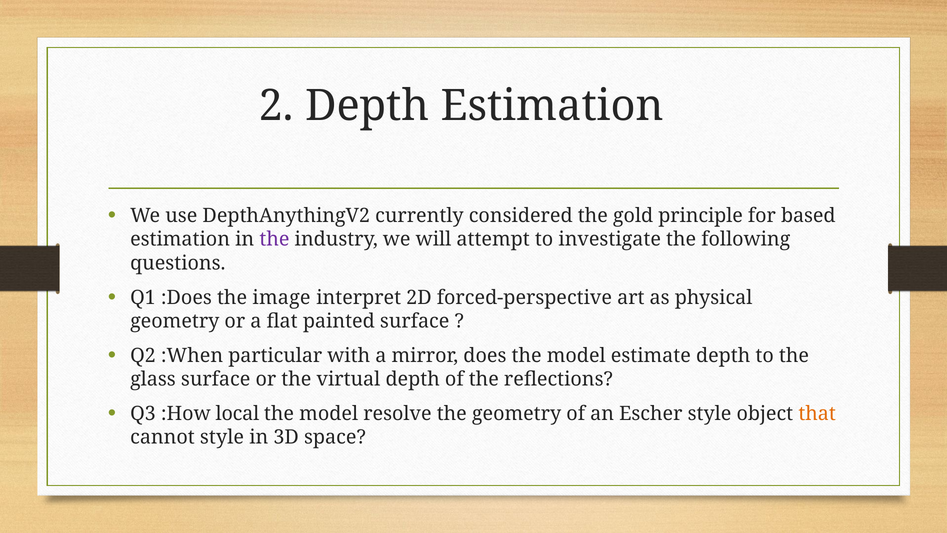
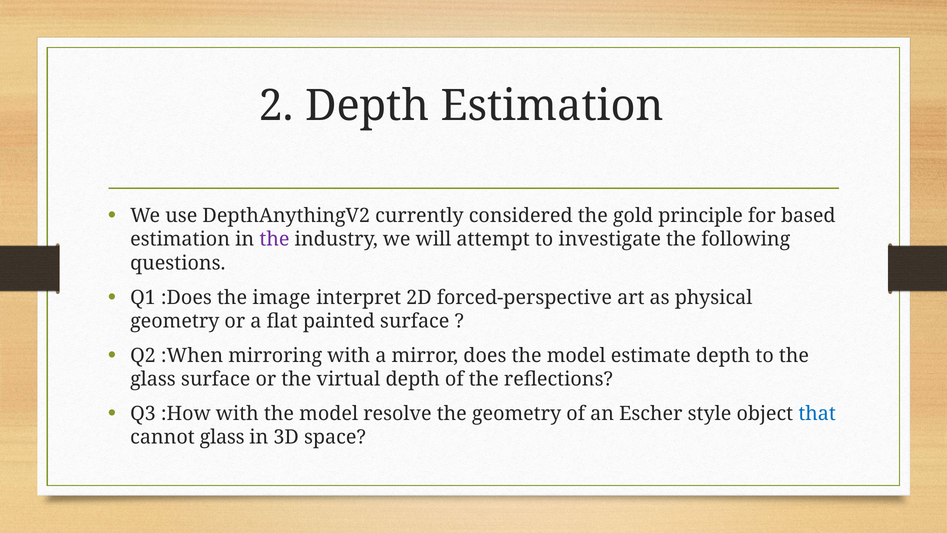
particular: particular -> mirroring (275, 355)
:How local: local -> with (237, 413)
that colour: orange -> blue (817, 413)
cannot style: style -> glass (222, 437)
